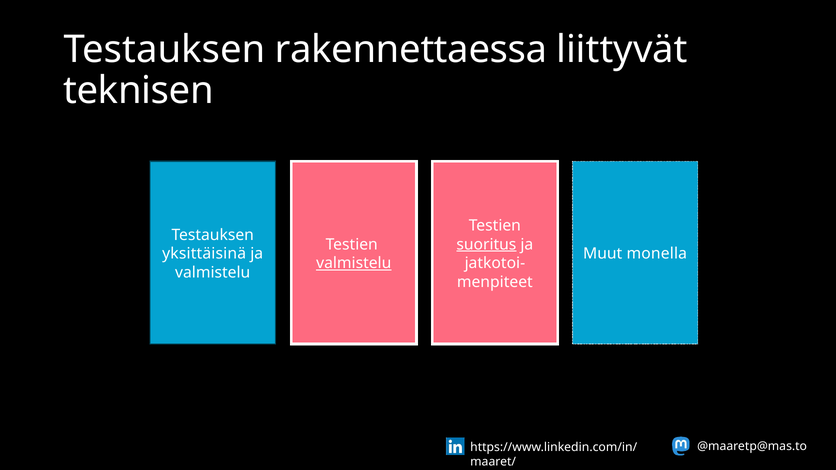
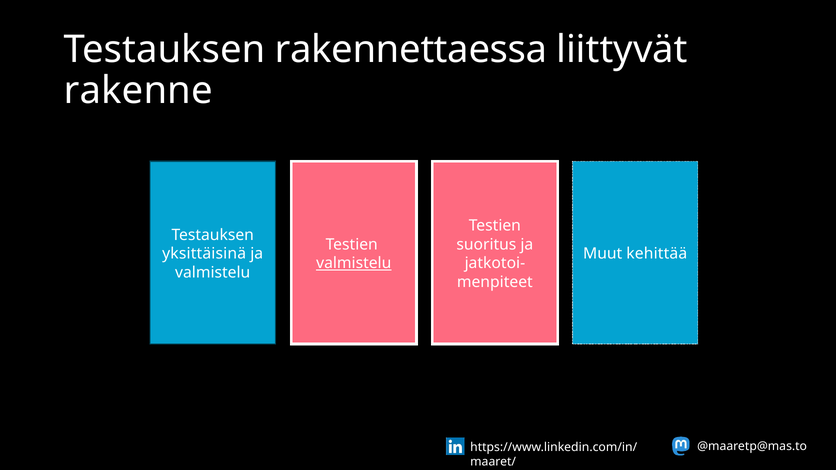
teknisen: teknisen -> rakenne (138, 91)
suoritus underline: present -> none (486, 244)
monella: monella -> kehittää (657, 254)
